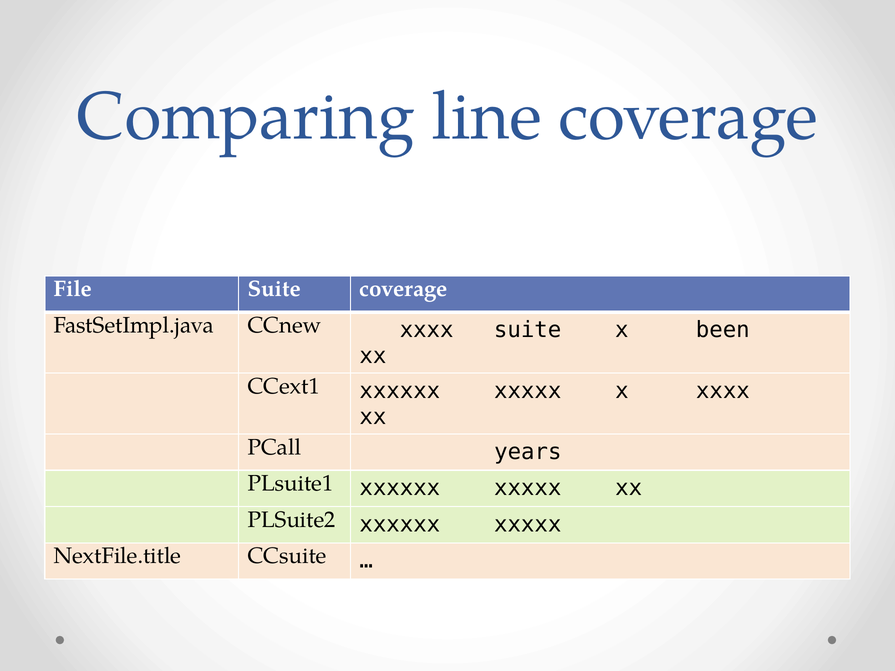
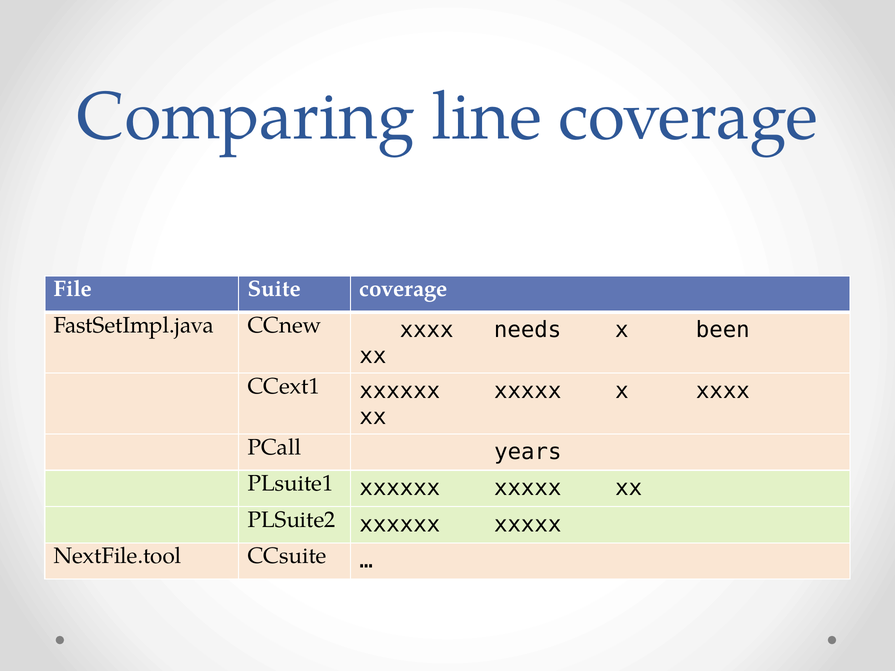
xxxx suite: suite -> needs (528, 330)
NextFile.title: NextFile.title -> NextFile.tool (117, 556)
